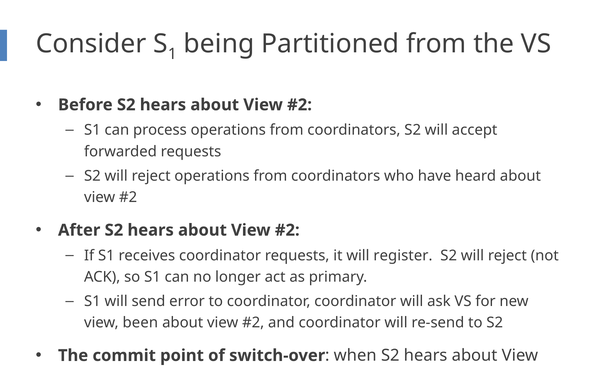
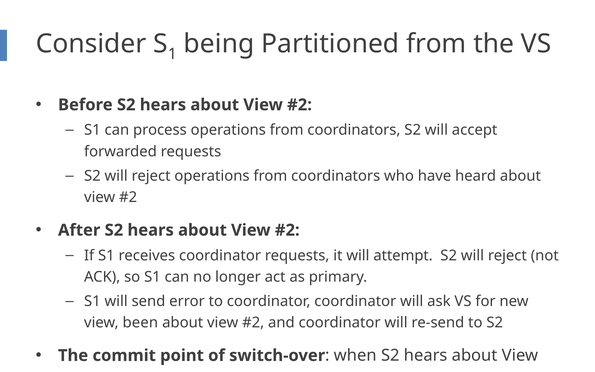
register: register -> attempt (403, 255)
